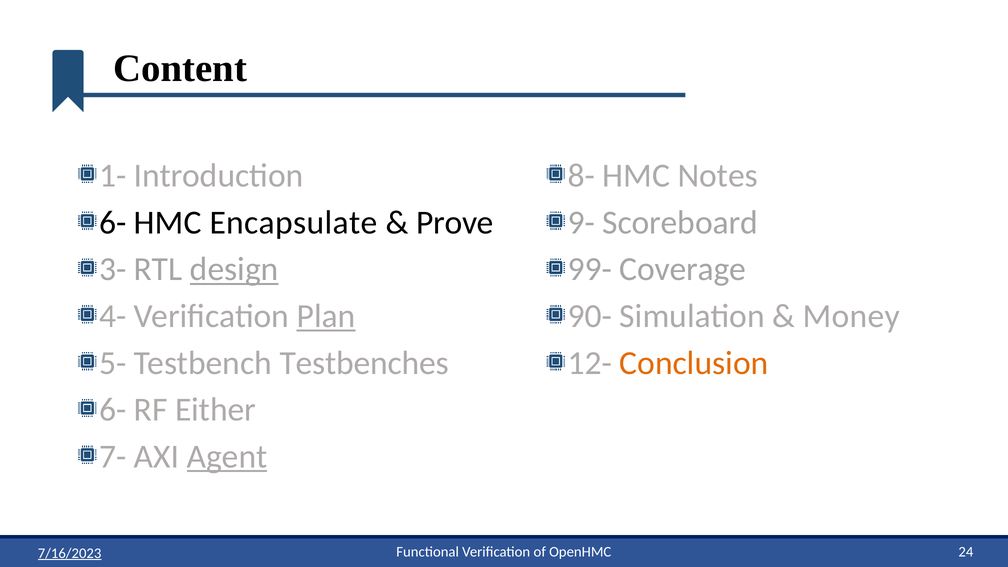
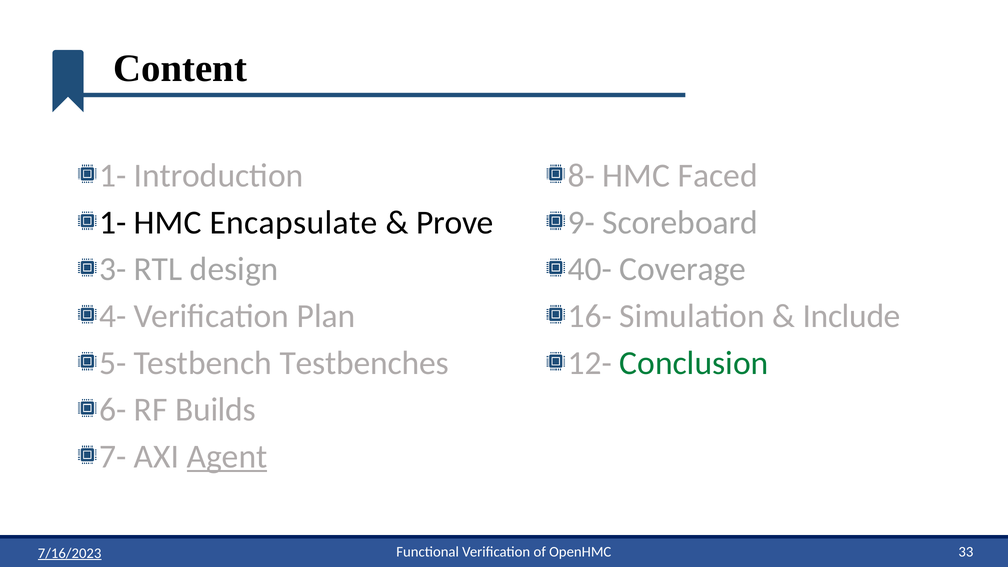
Notes: Notes -> Faced (718, 176)
6-: 6- -> 1- (113, 223)
design underline: present -> none (234, 269)
99-: 99- -> 40- (590, 269)
Plan underline: present -> none (326, 316)
90-: 90- -> 16- (590, 316)
Money: Money -> Include (852, 316)
Conclusion colour: orange -> green (694, 363)
Either: Either -> Builds (216, 410)
24: 24 -> 33 (966, 552)
